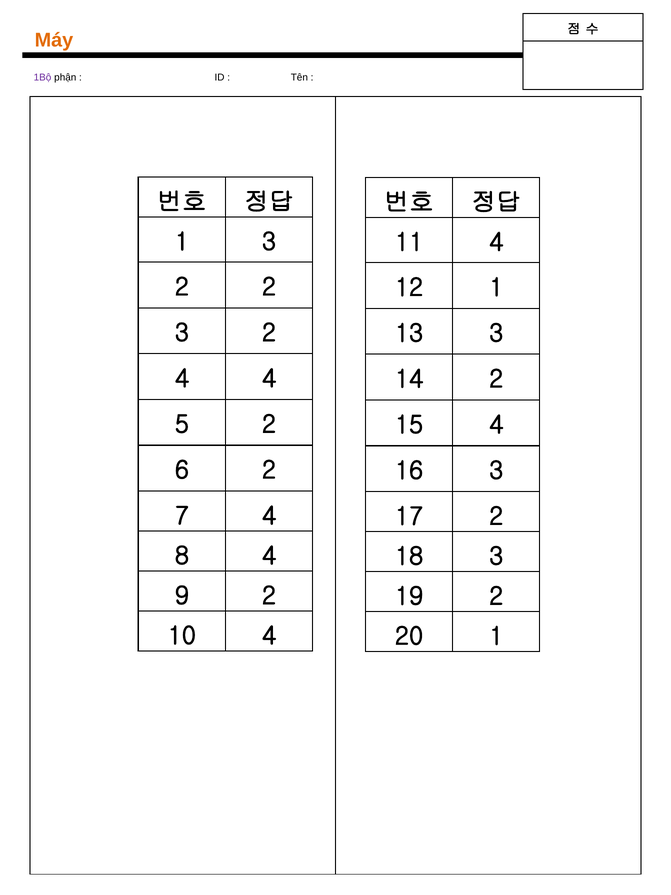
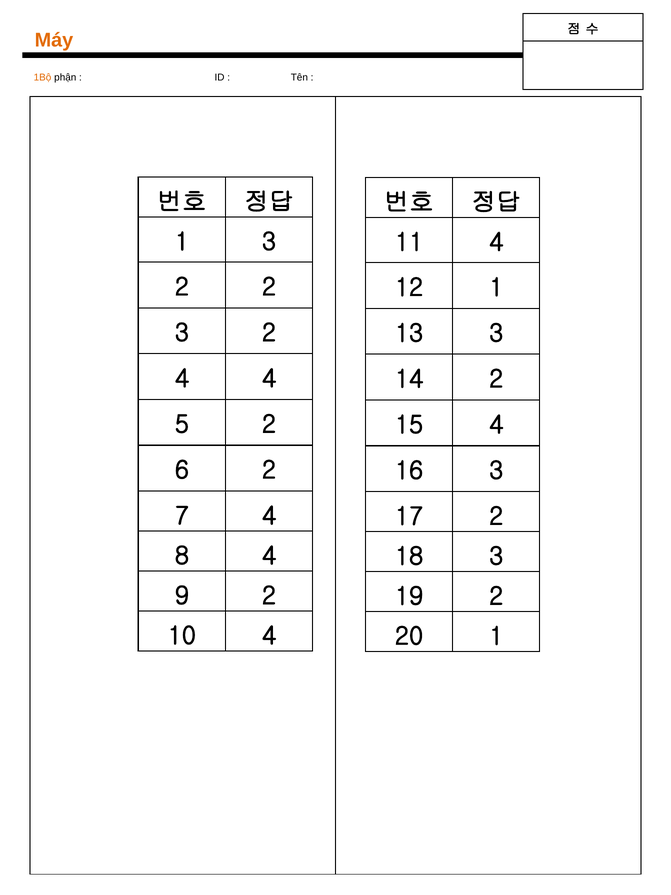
1Bộ colour: purple -> orange (43, 77)
